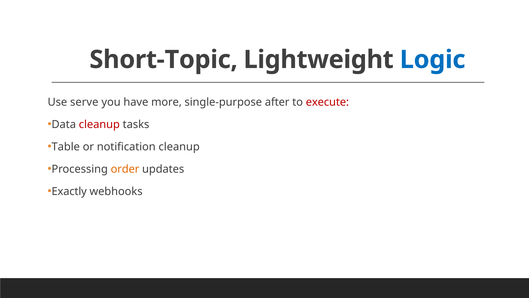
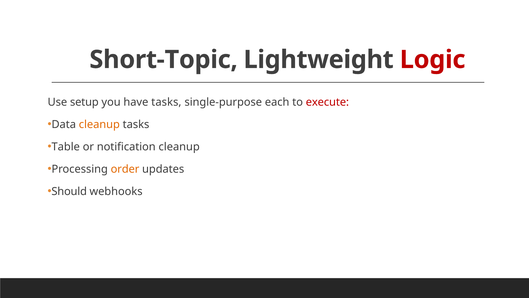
Logic colour: blue -> red (433, 60)
serve: serve -> setup (84, 102)
have more: more -> tasks (166, 102)
after: after -> each (277, 102)
cleanup colour: red -> orange (99, 124)
Exactly: Exactly -> Should (69, 191)
